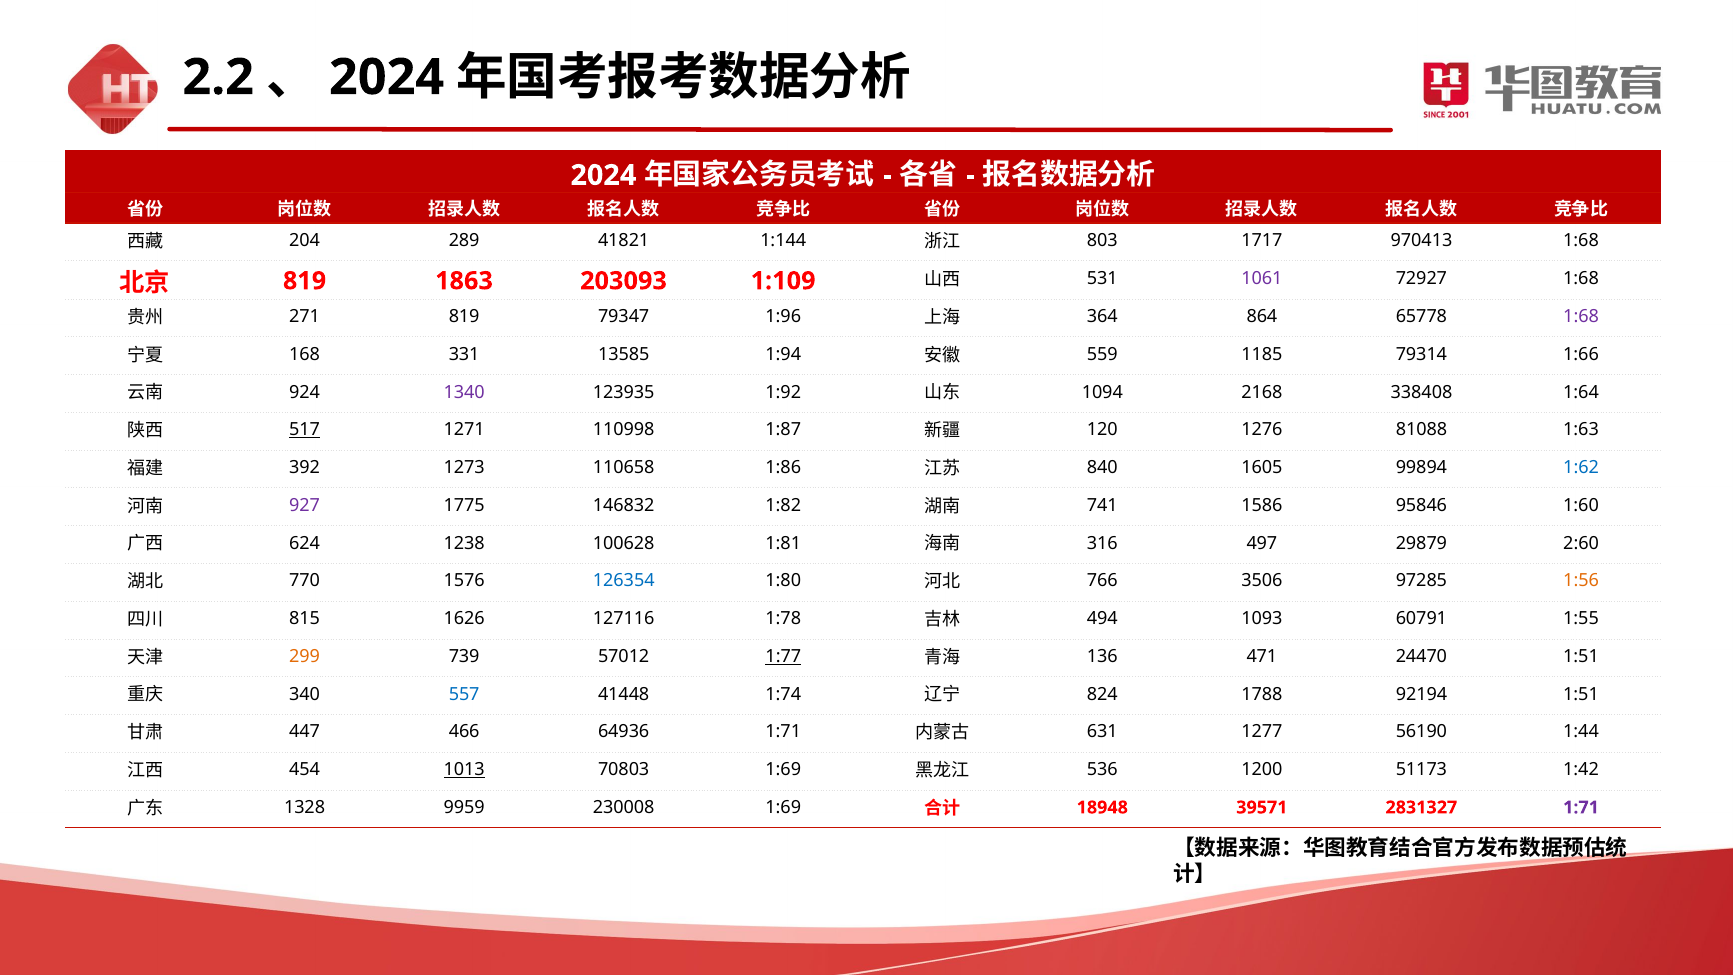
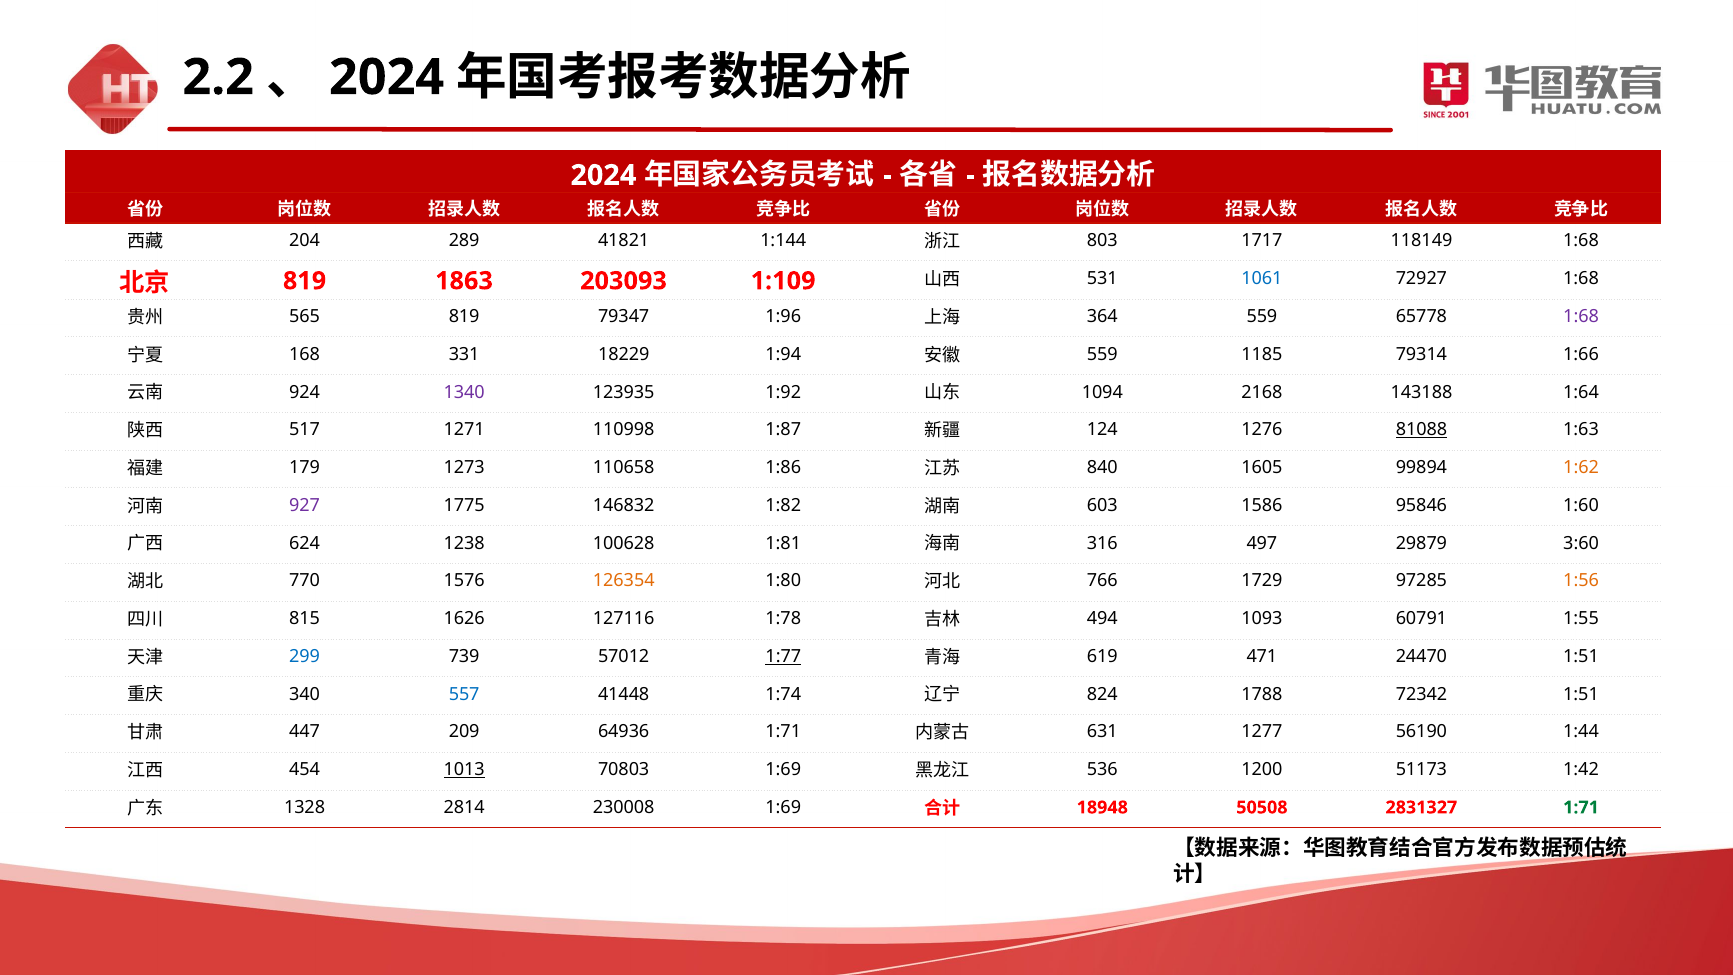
970413: 970413 -> 118149 (1422, 240)
1061 colour: purple -> blue (1262, 278)
271: 271 -> 565 (305, 317)
364 864: 864 -> 559 (1262, 317)
13585: 13585 -> 18229 (624, 354)
338408: 338408 -> 143188 (1422, 392)
517 underline: present -> none (305, 430)
120: 120 -> 124 (1102, 430)
81088 underline: none -> present (1421, 430)
392: 392 -> 179 (305, 468)
1:62 colour: blue -> orange (1581, 468)
741: 741 -> 603 (1102, 505)
2:60: 2:60 -> 3:60 (1581, 543)
126354 colour: blue -> orange (624, 581)
3506: 3506 -> 1729 (1262, 581)
299 colour: orange -> blue (305, 656)
136: 136 -> 619 (1102, 656)
92194: 92194 -> 72342 (1421, 694)
466: 466 -> 209 (464, 732)
9959: 9959 -> 2814 (464, 807)
39571: 39571 -> 50508 (1262, 807)
1:71 colour: purple -> green (1581, 807)
